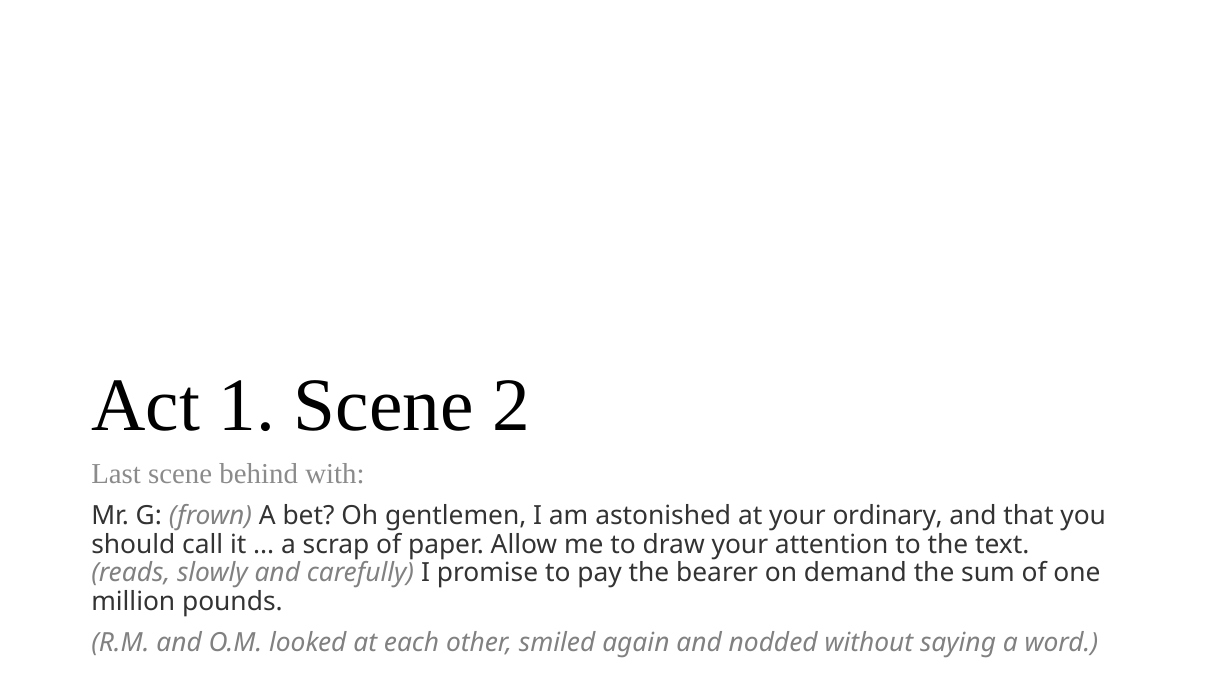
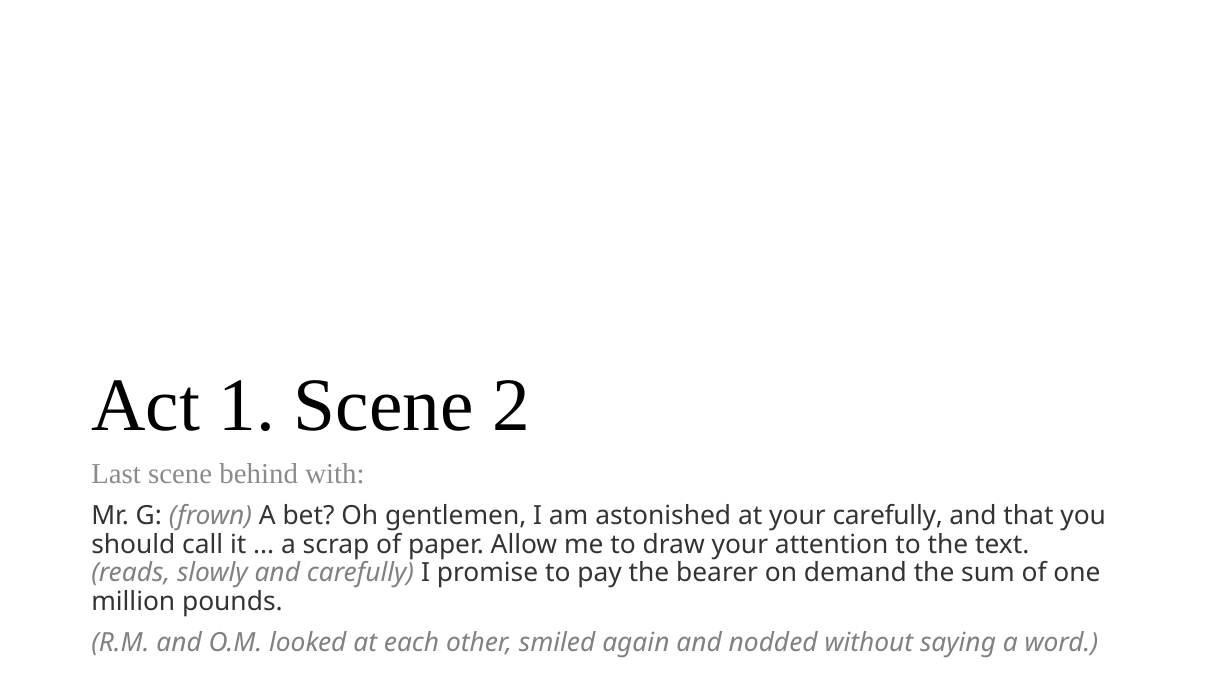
your ordinary: ordinary -> carefully (888, 516)
